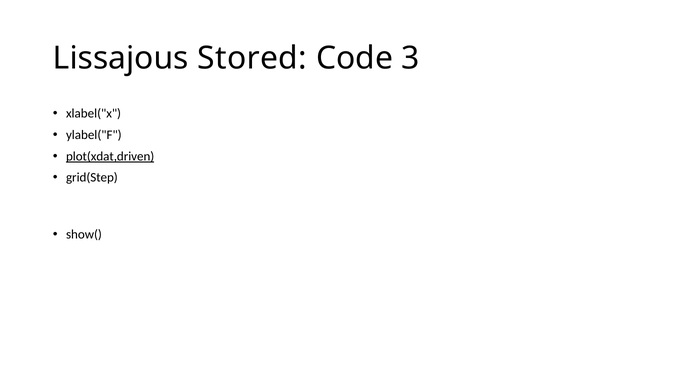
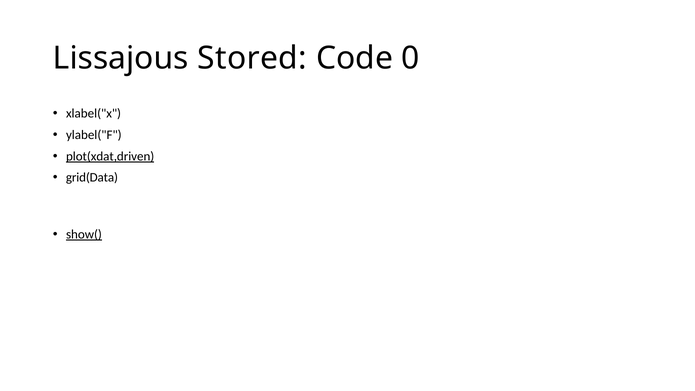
3: 3 -> 0 (410, 58)
grid(Step: grid(Step -> grid(Data (92, 178)
show( underline: none -> present (84, 234)
